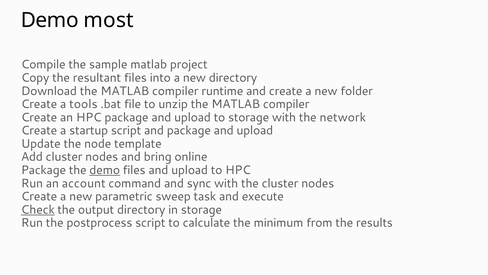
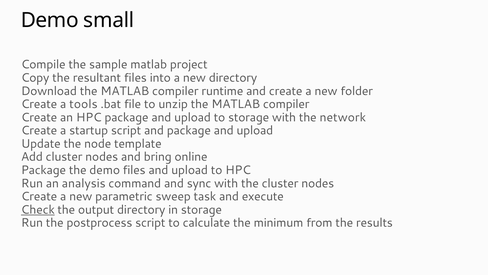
most: most -> small (109, 20)
demo underline: present -> none (105, 170)
account: account -> analysis (84, 183)
